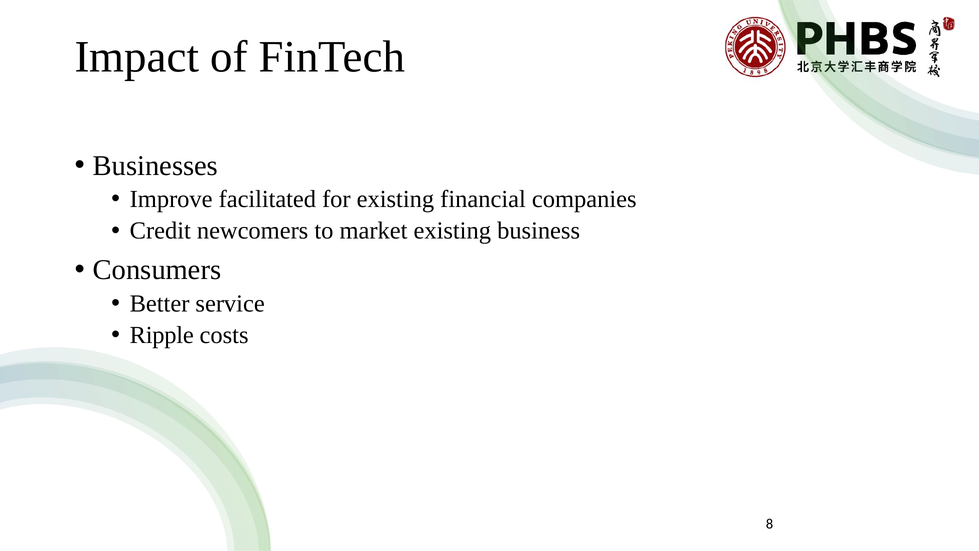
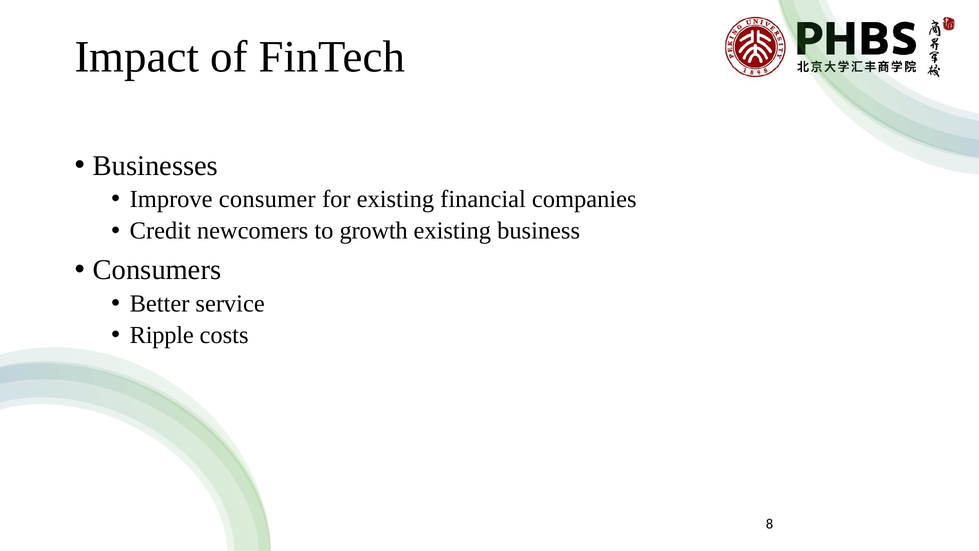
facilitated: facilitated -> consumer (267, 199)
market: market -> growth (374, 231)
